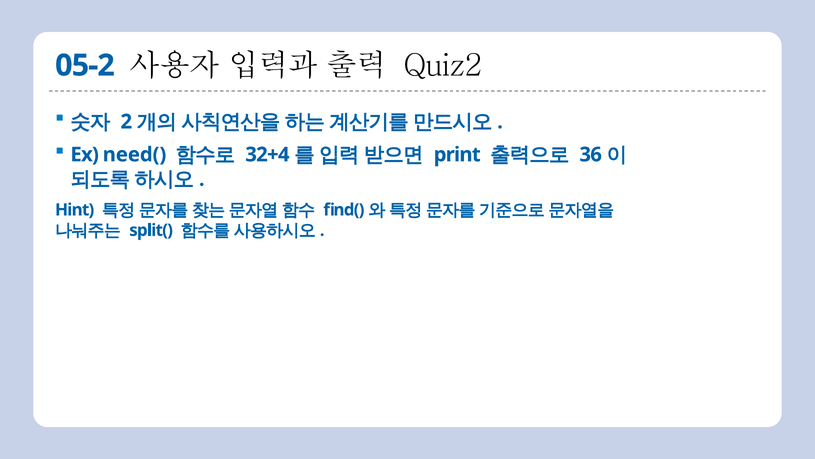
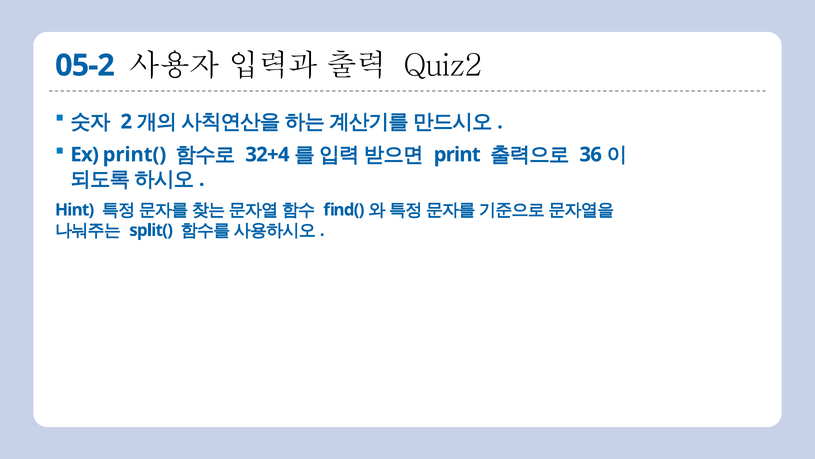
need(: need( -> print( (134, 154)
